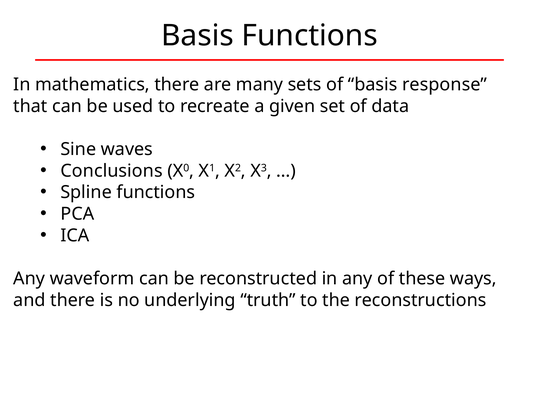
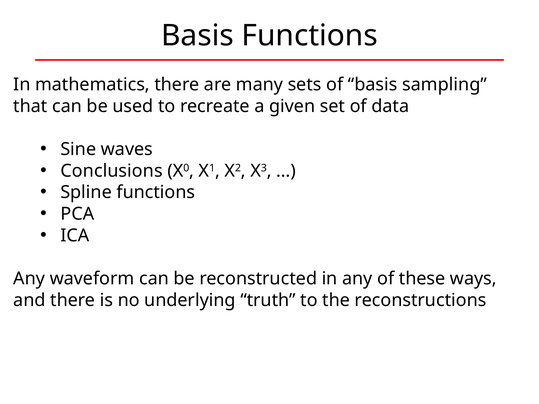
response: response -> sampling (445, 85)
